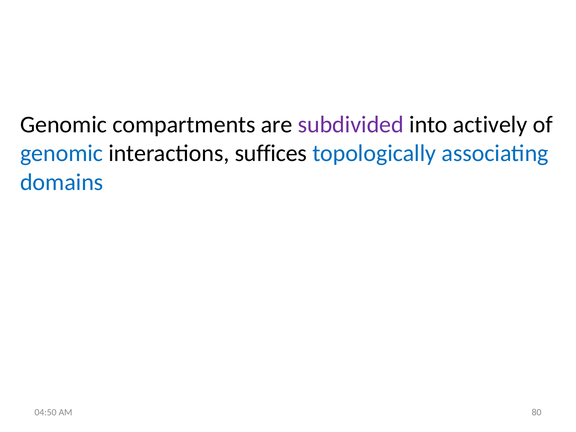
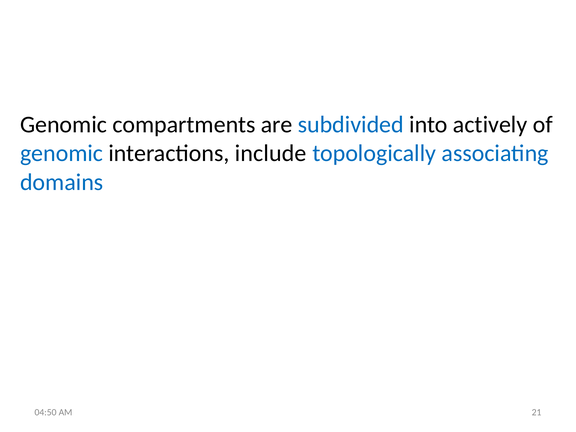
subdivided colour: purple -> blue (351, 124)
suffices: suffices -> include (271, 153)
80: 80 -> 21 (537, 412)
